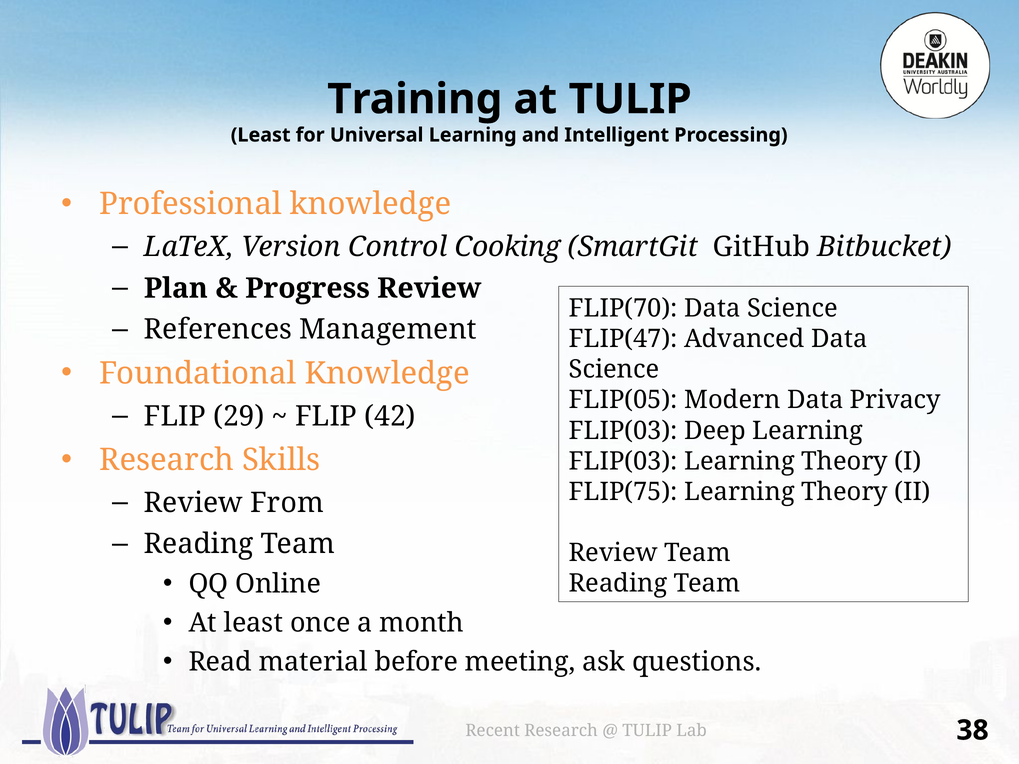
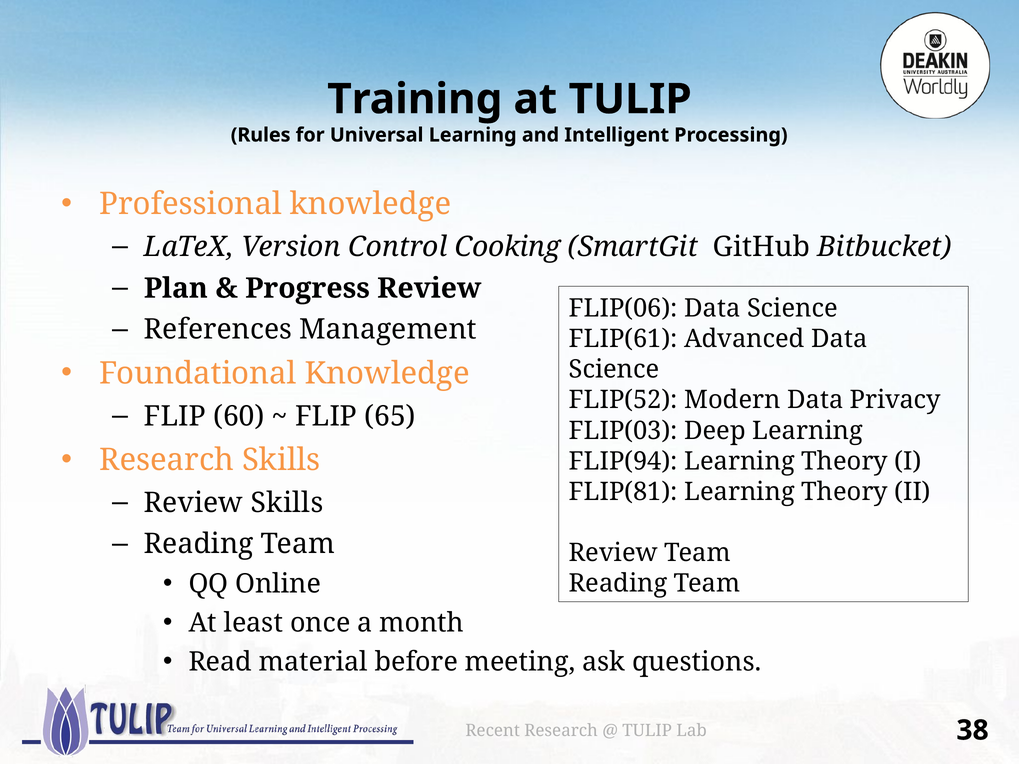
Least: Least -> Rules (261, 135)
FLIP(70: FLIP(70 -> FLIP(06 (623, 308)
FLIP(47: FLIP(47 -> FLIP(61 (623, 339)
FLIP(05: FLIP(05 -> FLIP(52 (623, 400)
29: 29 -> 60 (239, 416)
42: 42 -> 65 (390, 416)
FLIP(03: FLIP(03 -> FLIP(94 (623, 461)
FLIP(75: FLIP(75 -> FLIP(81 (623, 492)
Review From: From -> Skills (287, 503)
